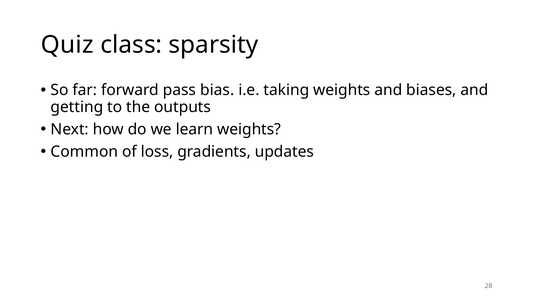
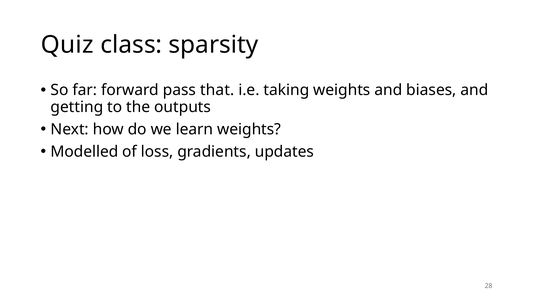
bias: bias -> that (217, 90)
Common: Common -> Modelled (84, 151)
